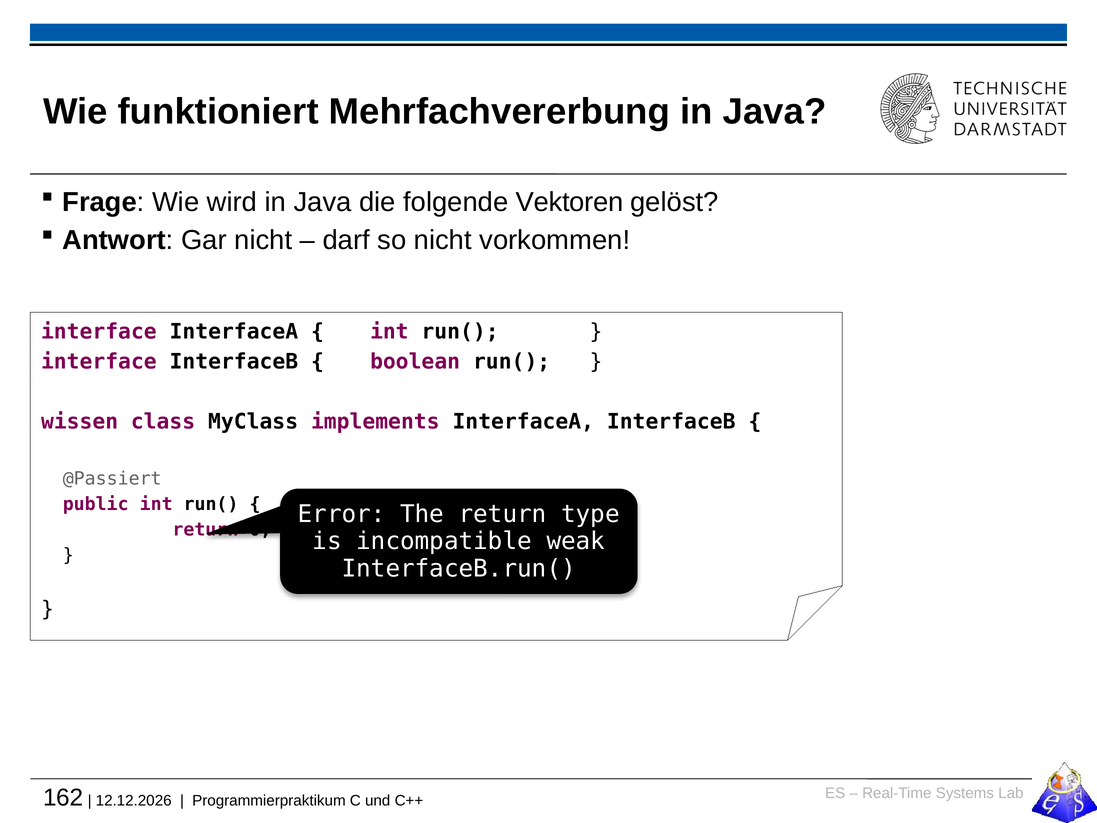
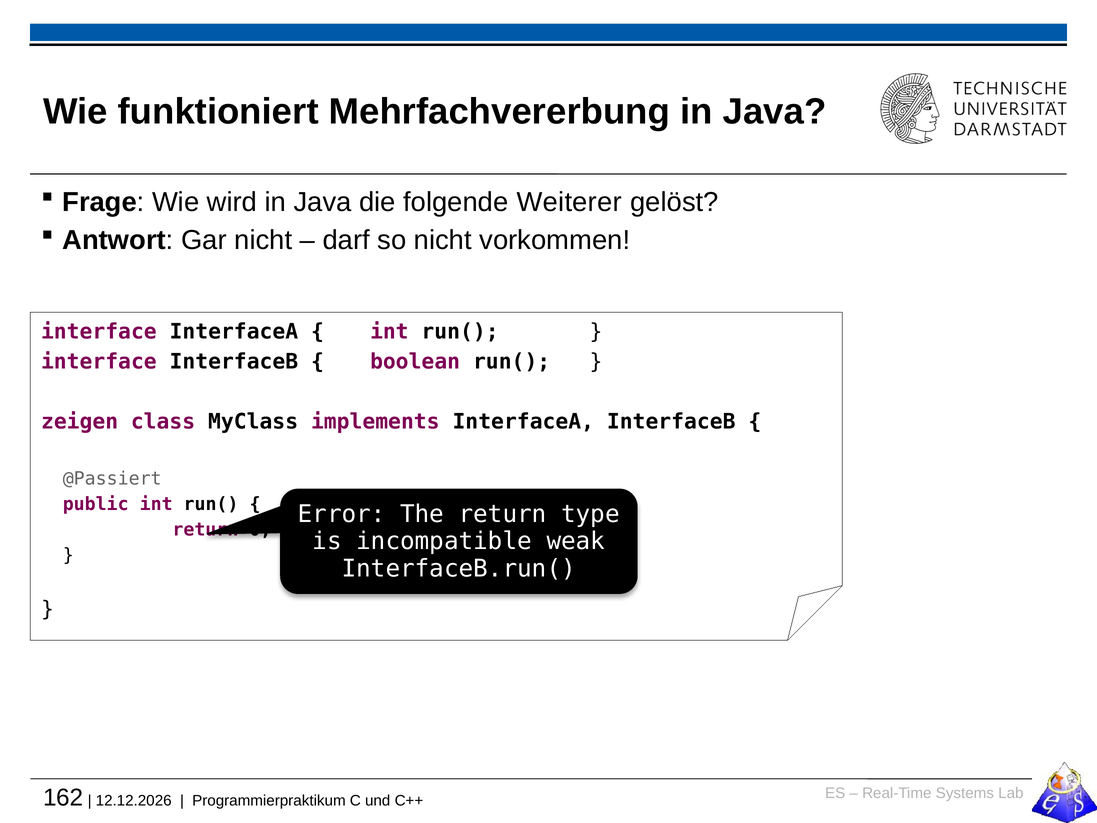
Vektoren: Vektoren -> Weiterer (569, 202)
wissen: wissen -> zeigen (80, 421)
